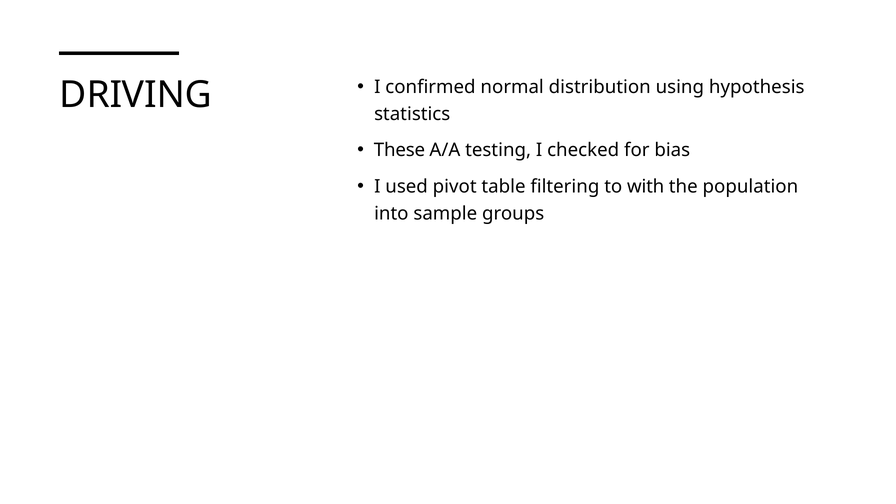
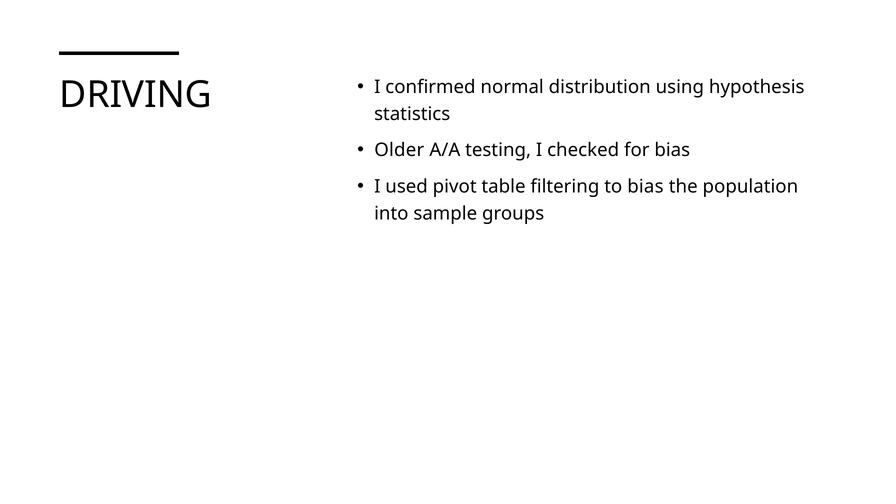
These: These -> Older (399, 150)
to with: with -> bias (645, 187)
